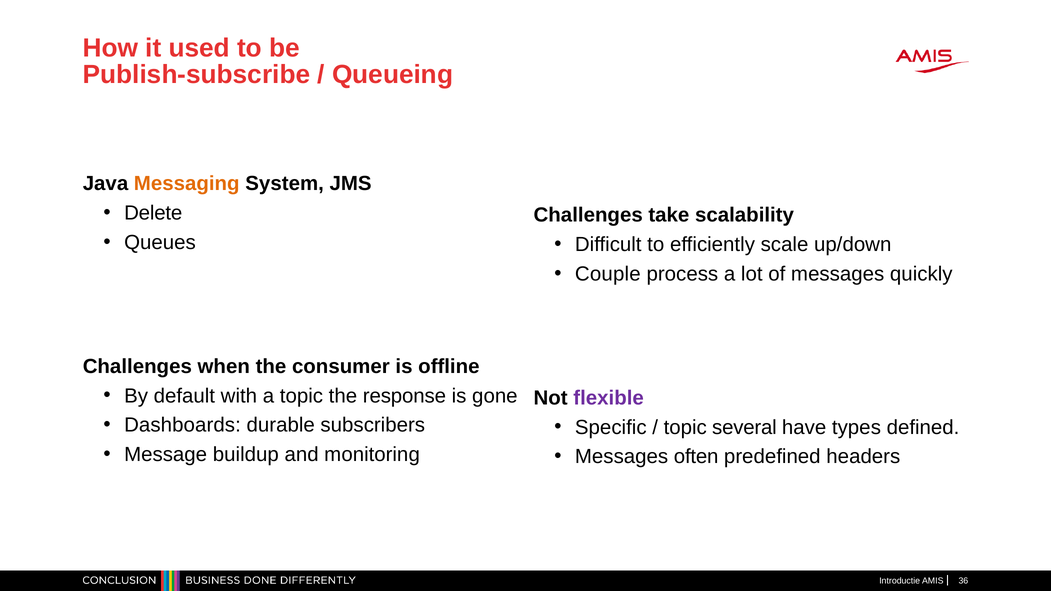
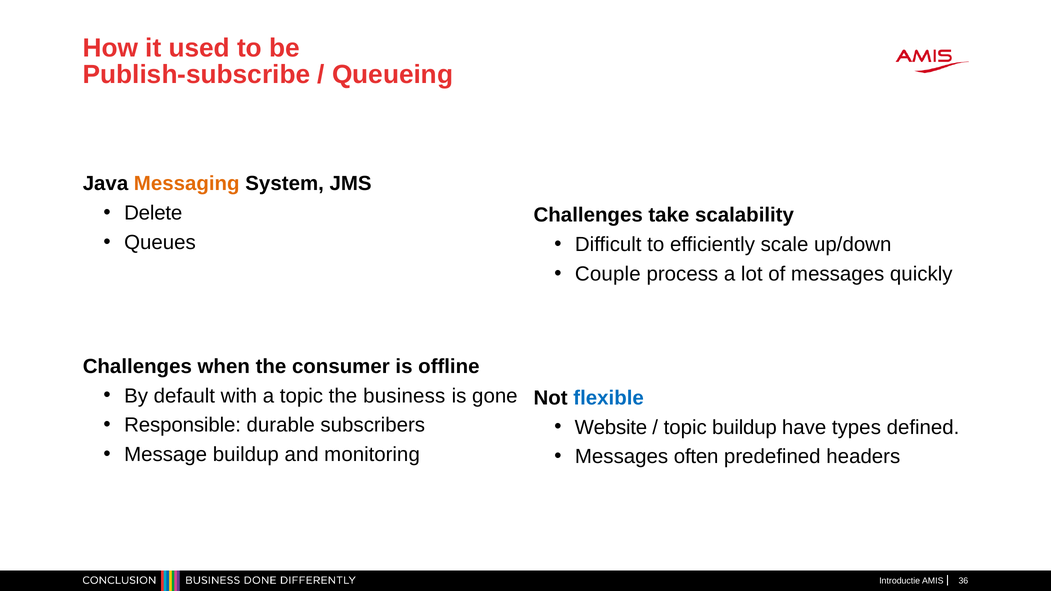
response: response -> business (404, 396)
flexible colour: purple -> blue (609, 398)
Dashboards: Dashboards -> Responsible (183, 425)
Specific: Specific -> Website (611, 427)
topic several: several -> buildup (744, 427)
